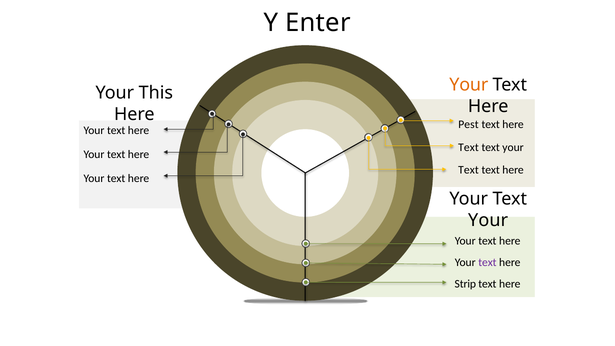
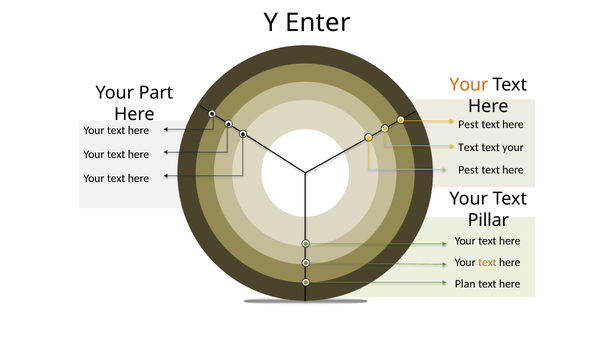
This: This -> Part (156, 93)
Text: Text -> Pest (468, 170)
Your: Your -> Pillar (488, 220)
text colour: purple -> orange (487, 262)
Strip: Strip -> Plan (465, 284)
